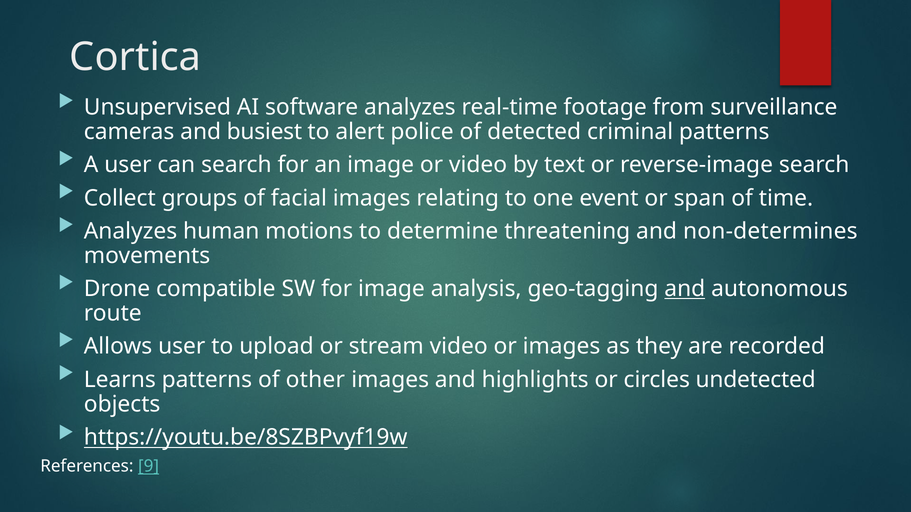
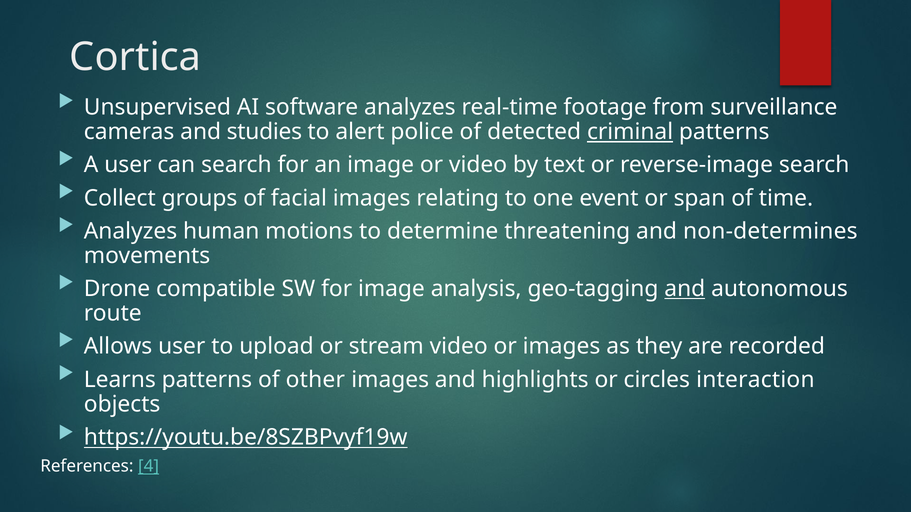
busiest: busiest -> studies (264, 132)
criminal underline: none -> present (630, 132)
undetected: undetected -> interaction (755, 380)
9: 9 -> 4 (149, 467)
